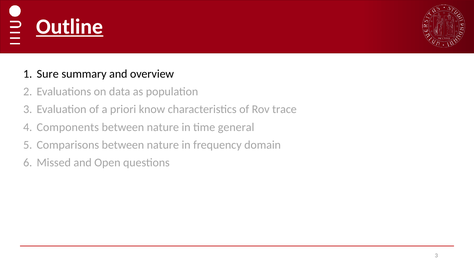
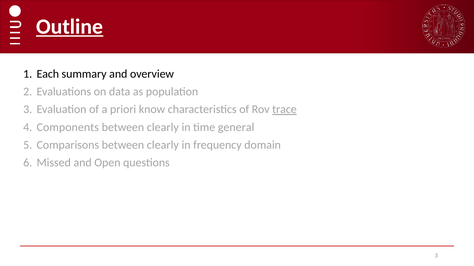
Sure: Sure -> Each (48, 74)
trace underline: none -> present (284, 110)
nature: nature -> clearly (163, 127)
Comparisons between nature: nature -> clearly (163, 145)
